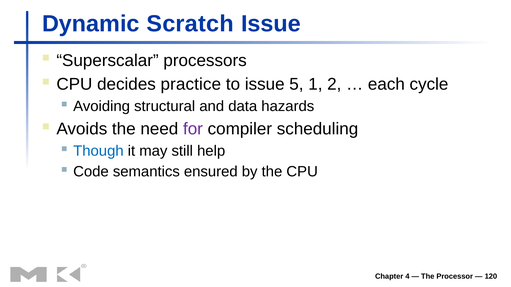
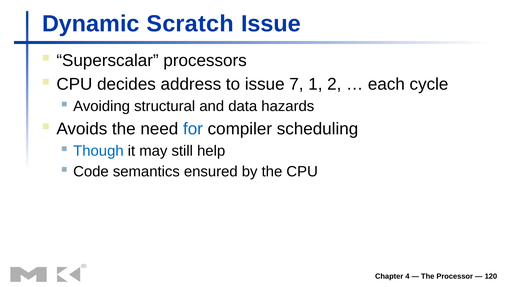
practice: practice -> address (191, 84)
5: 5 -> 7 (296, 84)
for colour: purple -> blue (193, 129)
